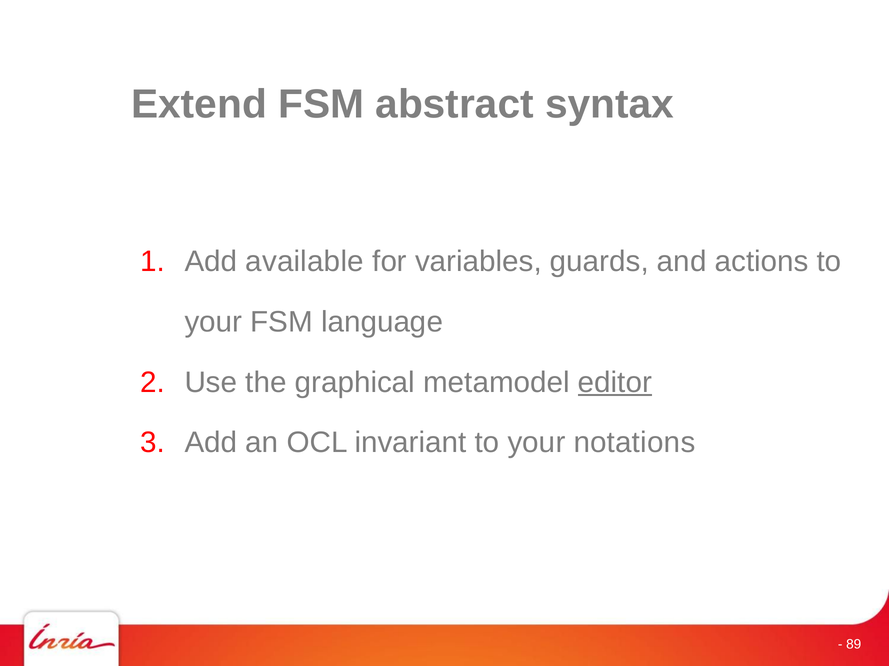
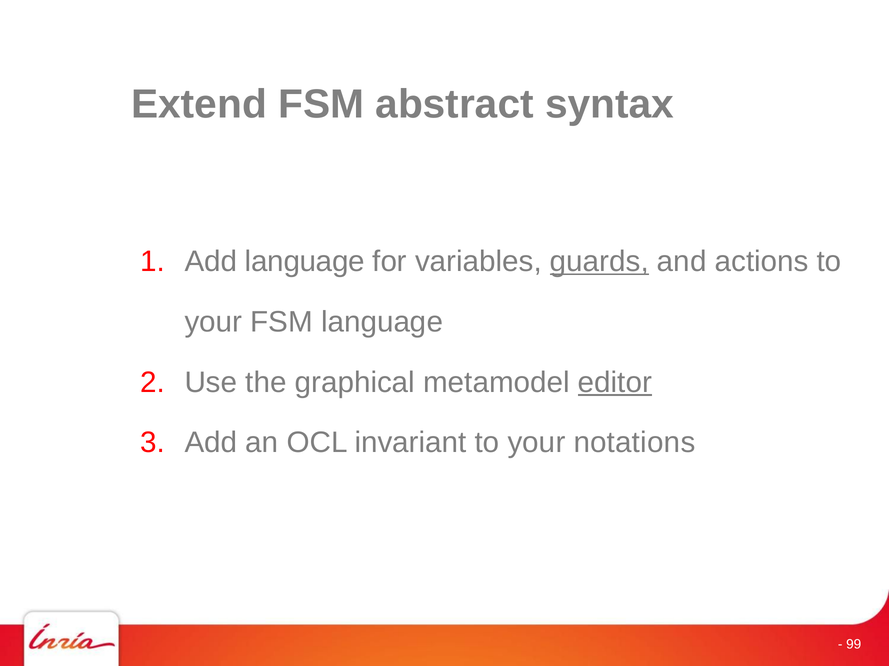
Add available: available -> language (305, 262)
guards underline: none -> present (599, 262)
89: 89 -> 99 (854, 645)
